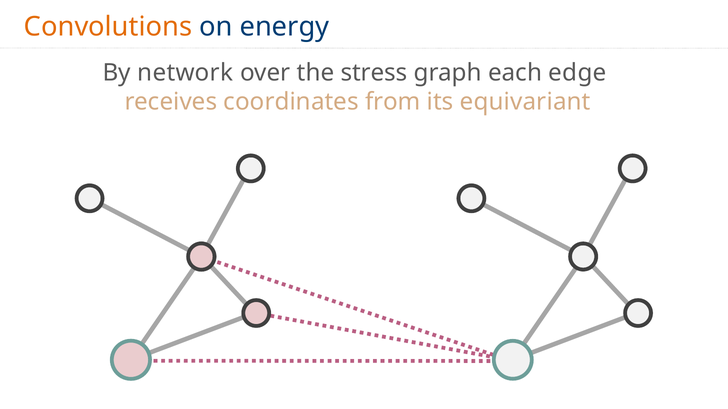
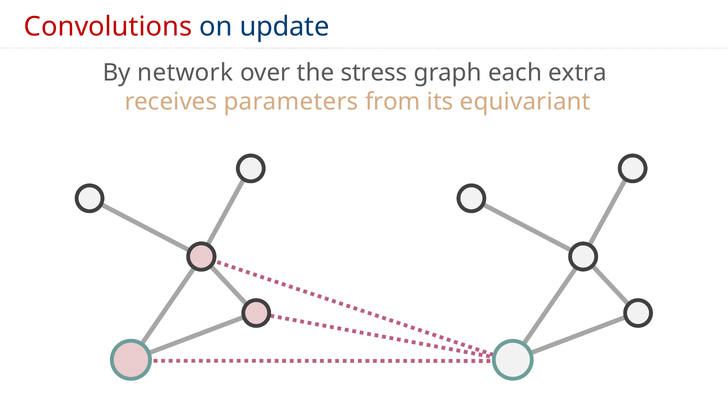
Convolutions colour: orange -> red (108, 27)
energy: energy -> update (285, 27)
edge: edge -> extra (578, 73)
coordinates: coordinates -> parameters (291, 102)
